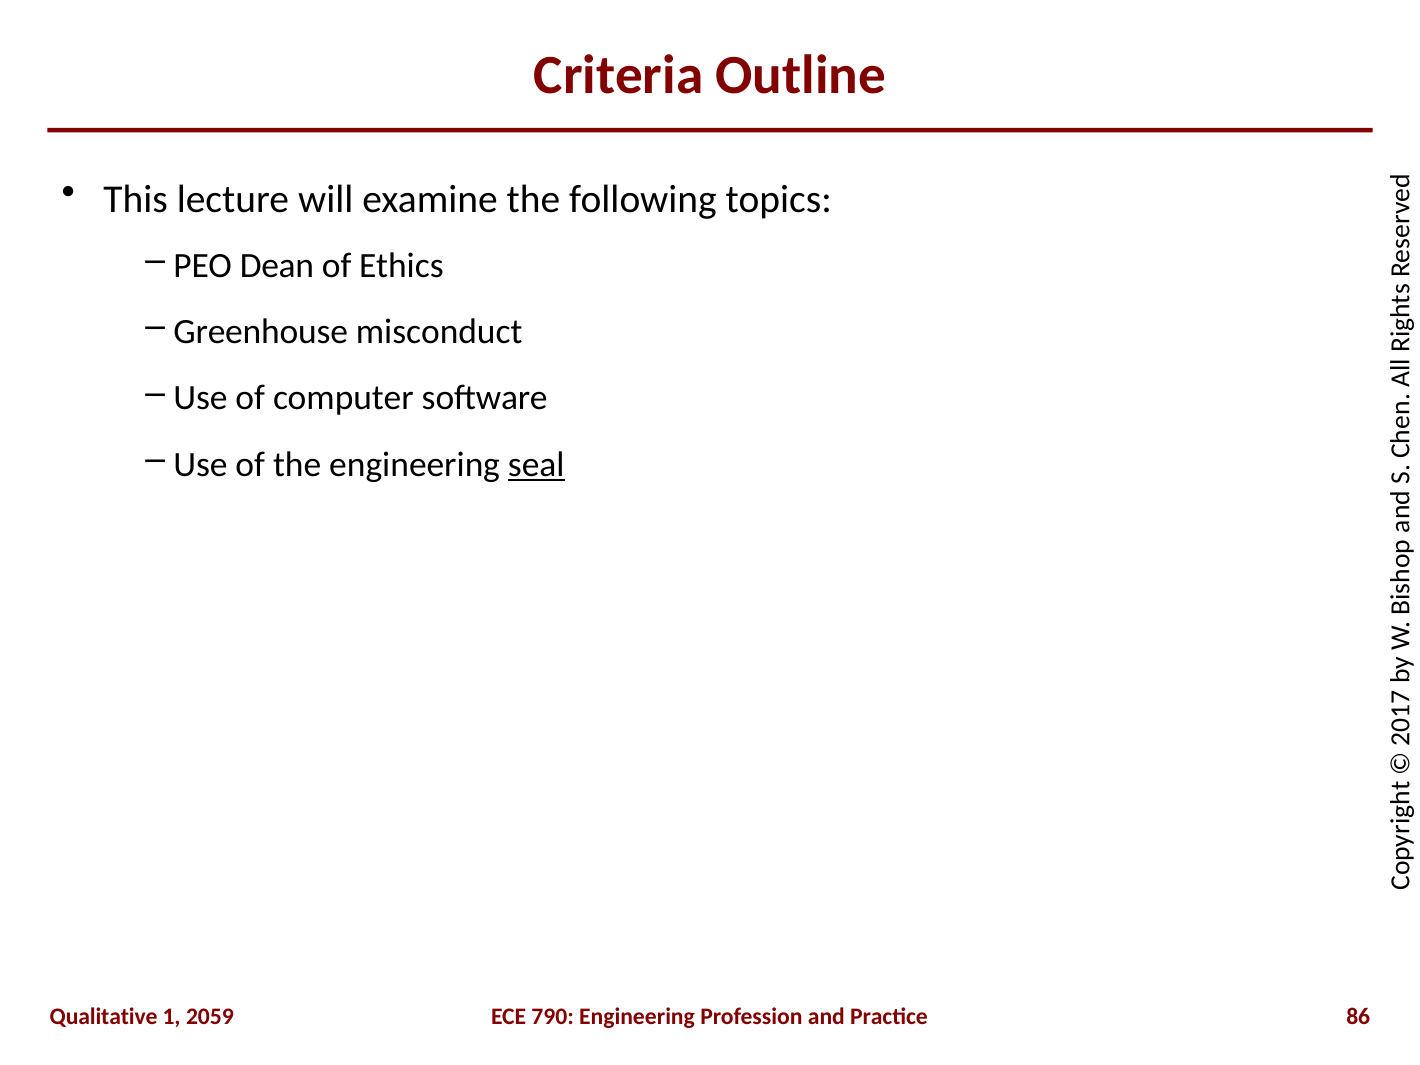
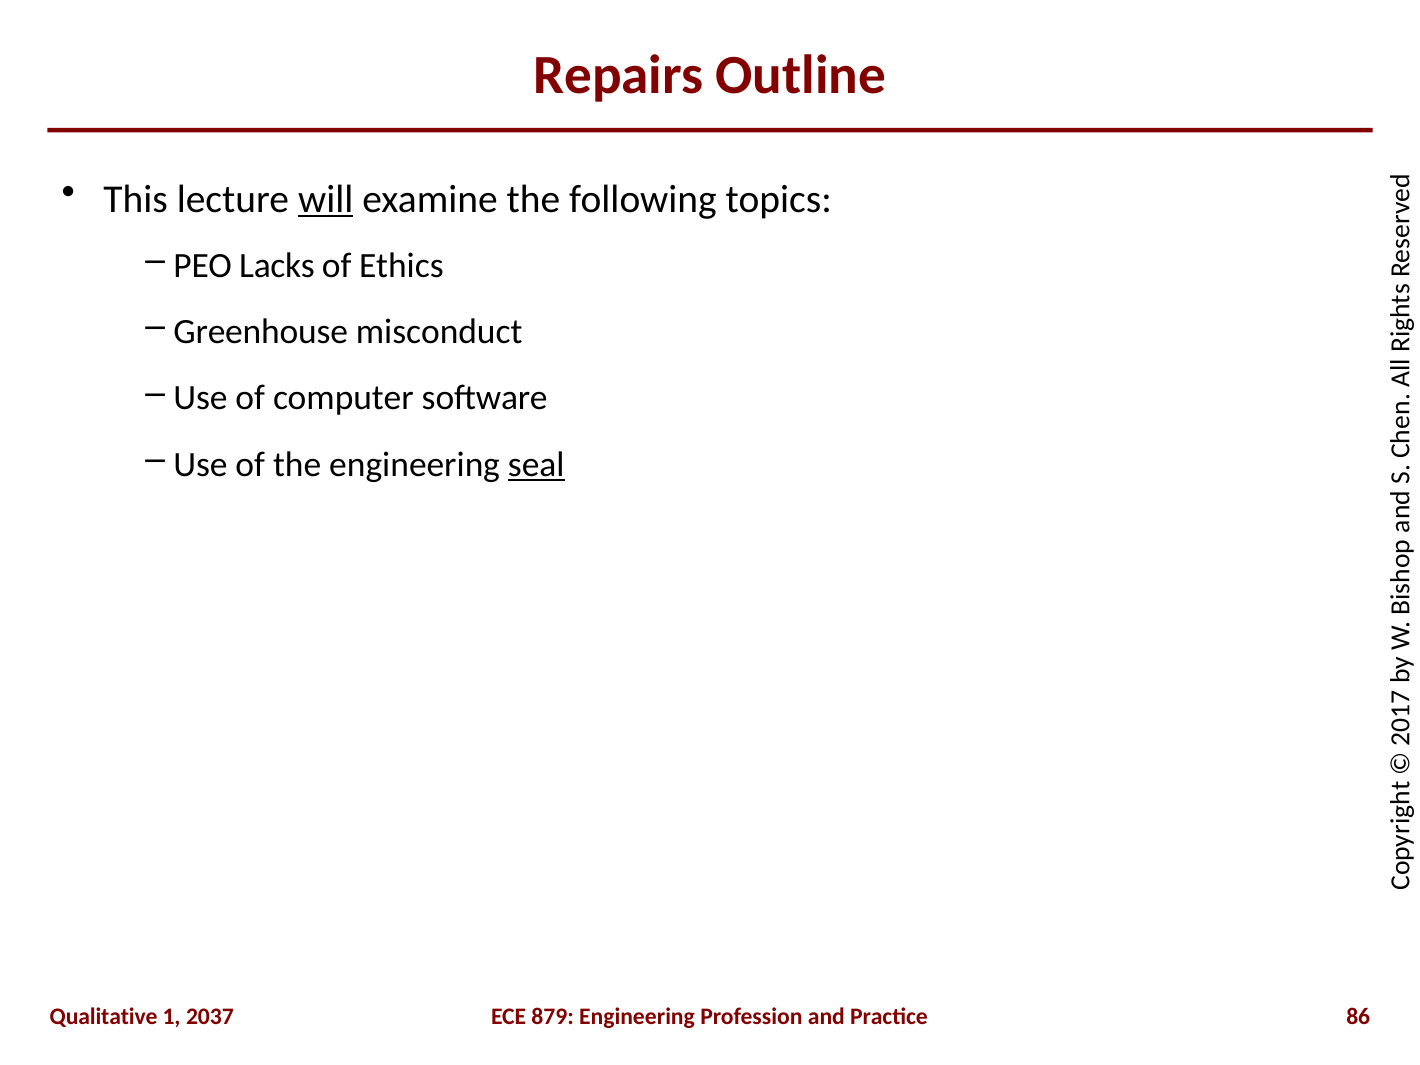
Criteria: Criteria -> Repairs (619, 75)
will underline: none -> present (326, 199)
Dean: Dean -> Lacks (277, 266)
2059: 2059 -> 2037 (210, 1017)
790: 790 -> 879 (553, 1017)
